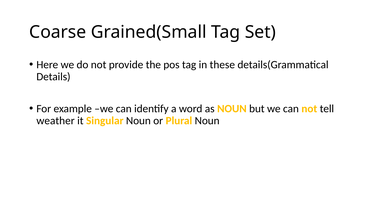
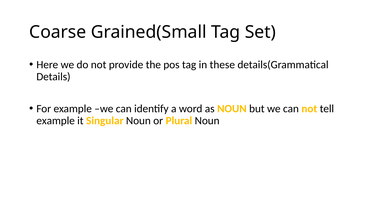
weather: weather -> example (56, 121)
